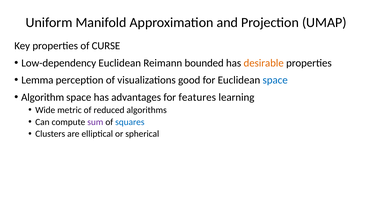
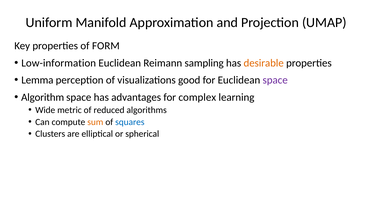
CURSE: CURSE -> FORM (106, 46)
Low-dependency: Low-dependency -> Low-information (59, 63)
bounded: bounded -> sampling (204, 63)
space colour: blue -> purple (275, 80)
features: features -> complex (197, 97)
sum colour: purple -> orange (95, 122)
